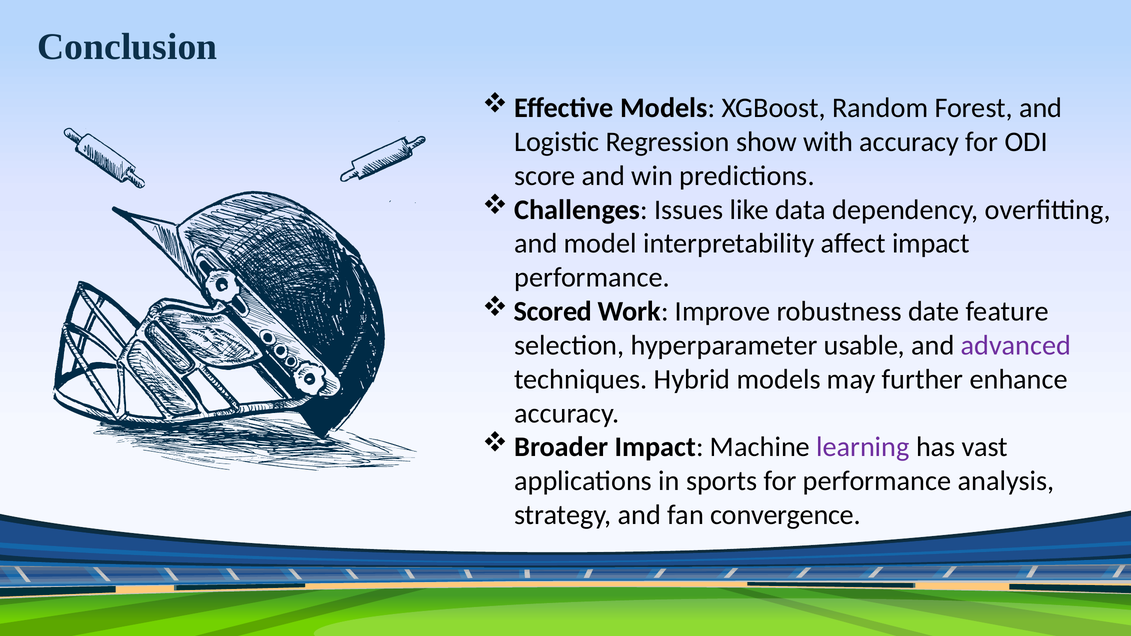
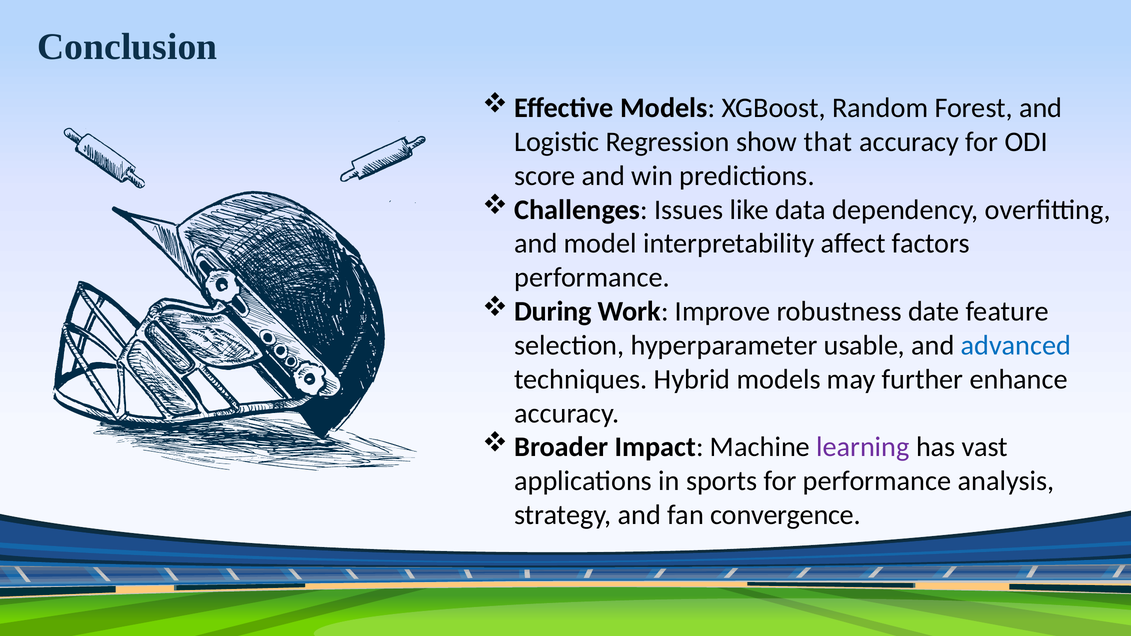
with: with -> that (828, 142)
affect impact: impact -> factors (931, 244)
Scored: Scored -> During (553, 312)
advanced colour: purple -> blue (1016, 345)
